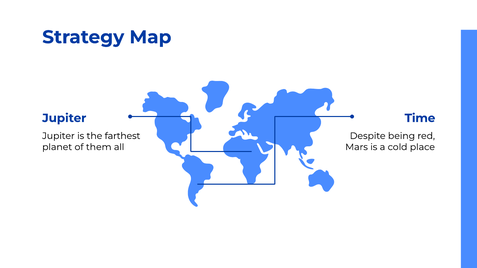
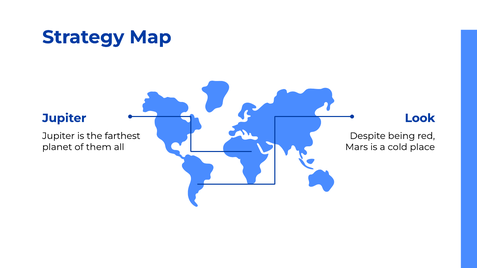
Time: Time -> Look (420, 118)
